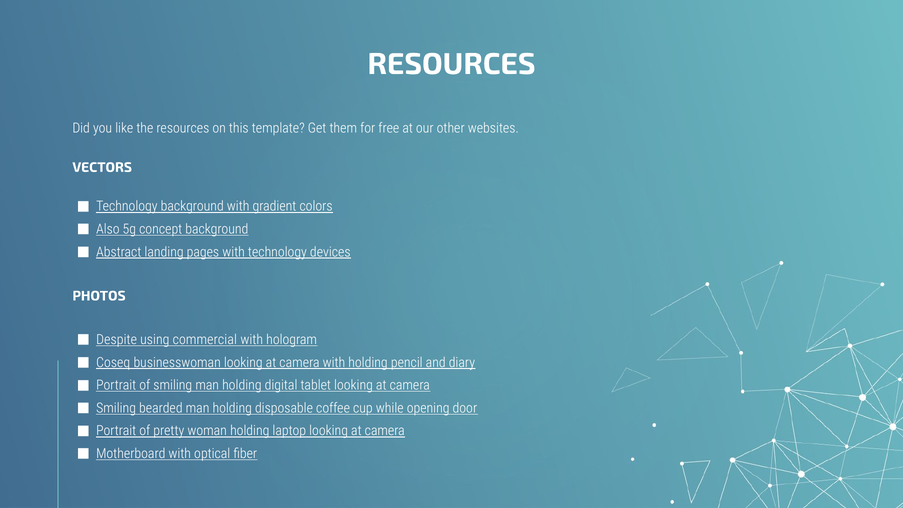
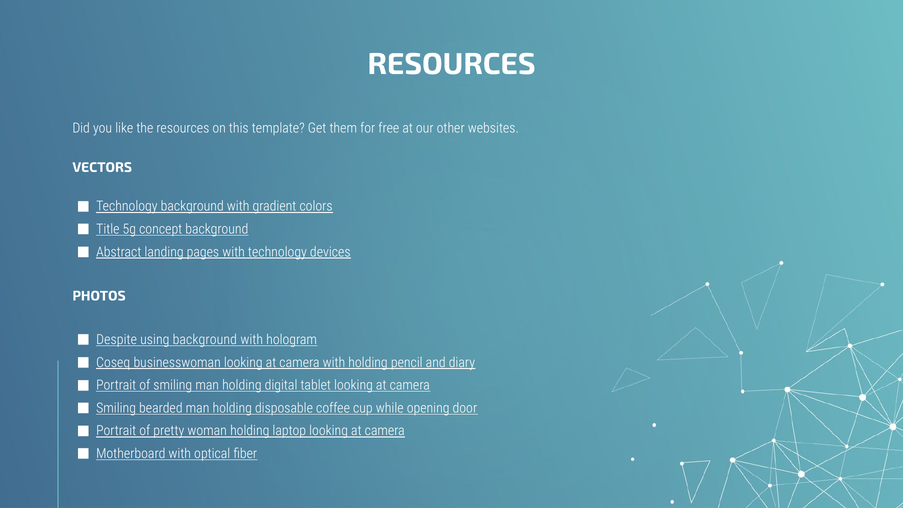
Also: Also -> Title (108, 229)
using commercial: commercial -> background (205, 340)
